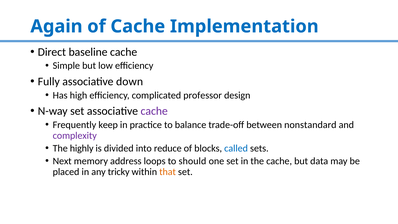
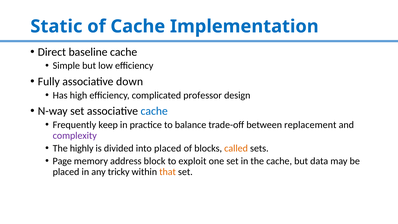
Again: Again -> Static (56, 26)
cache colour: purple -> blue (154, 111)
nonstandard: nonstandard -> replacement (310, 125)
into reduce: reduce -> placed (168, 148)
called colour: blue -> orange (236, 148)
Next: Next -> Page (62, 161)
loops: loops -> block (155, 161)
should: should -> exploit (192, 161)
